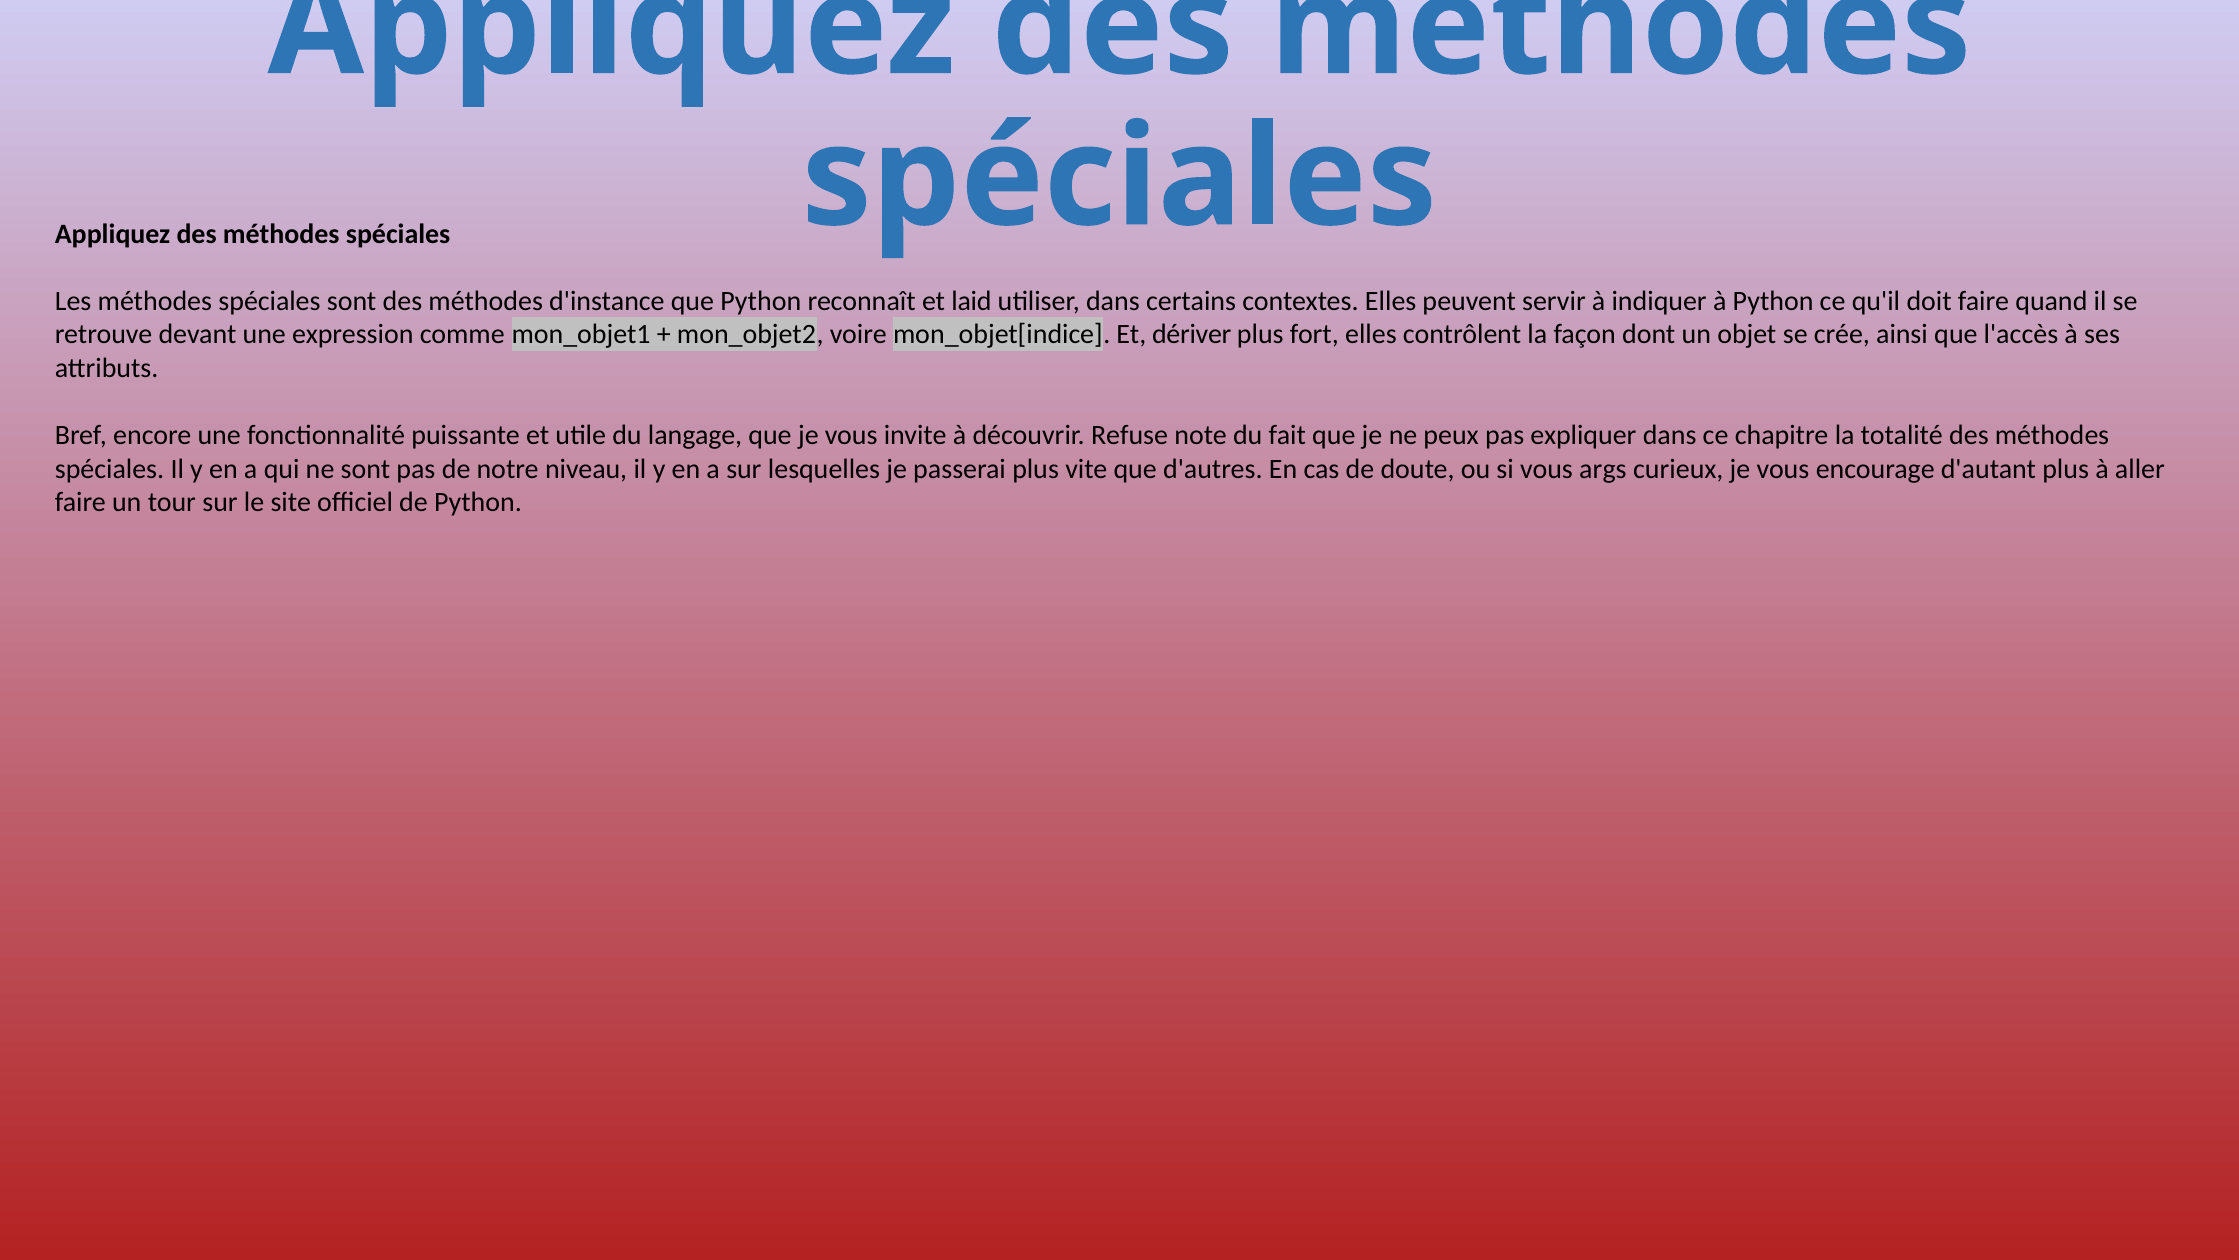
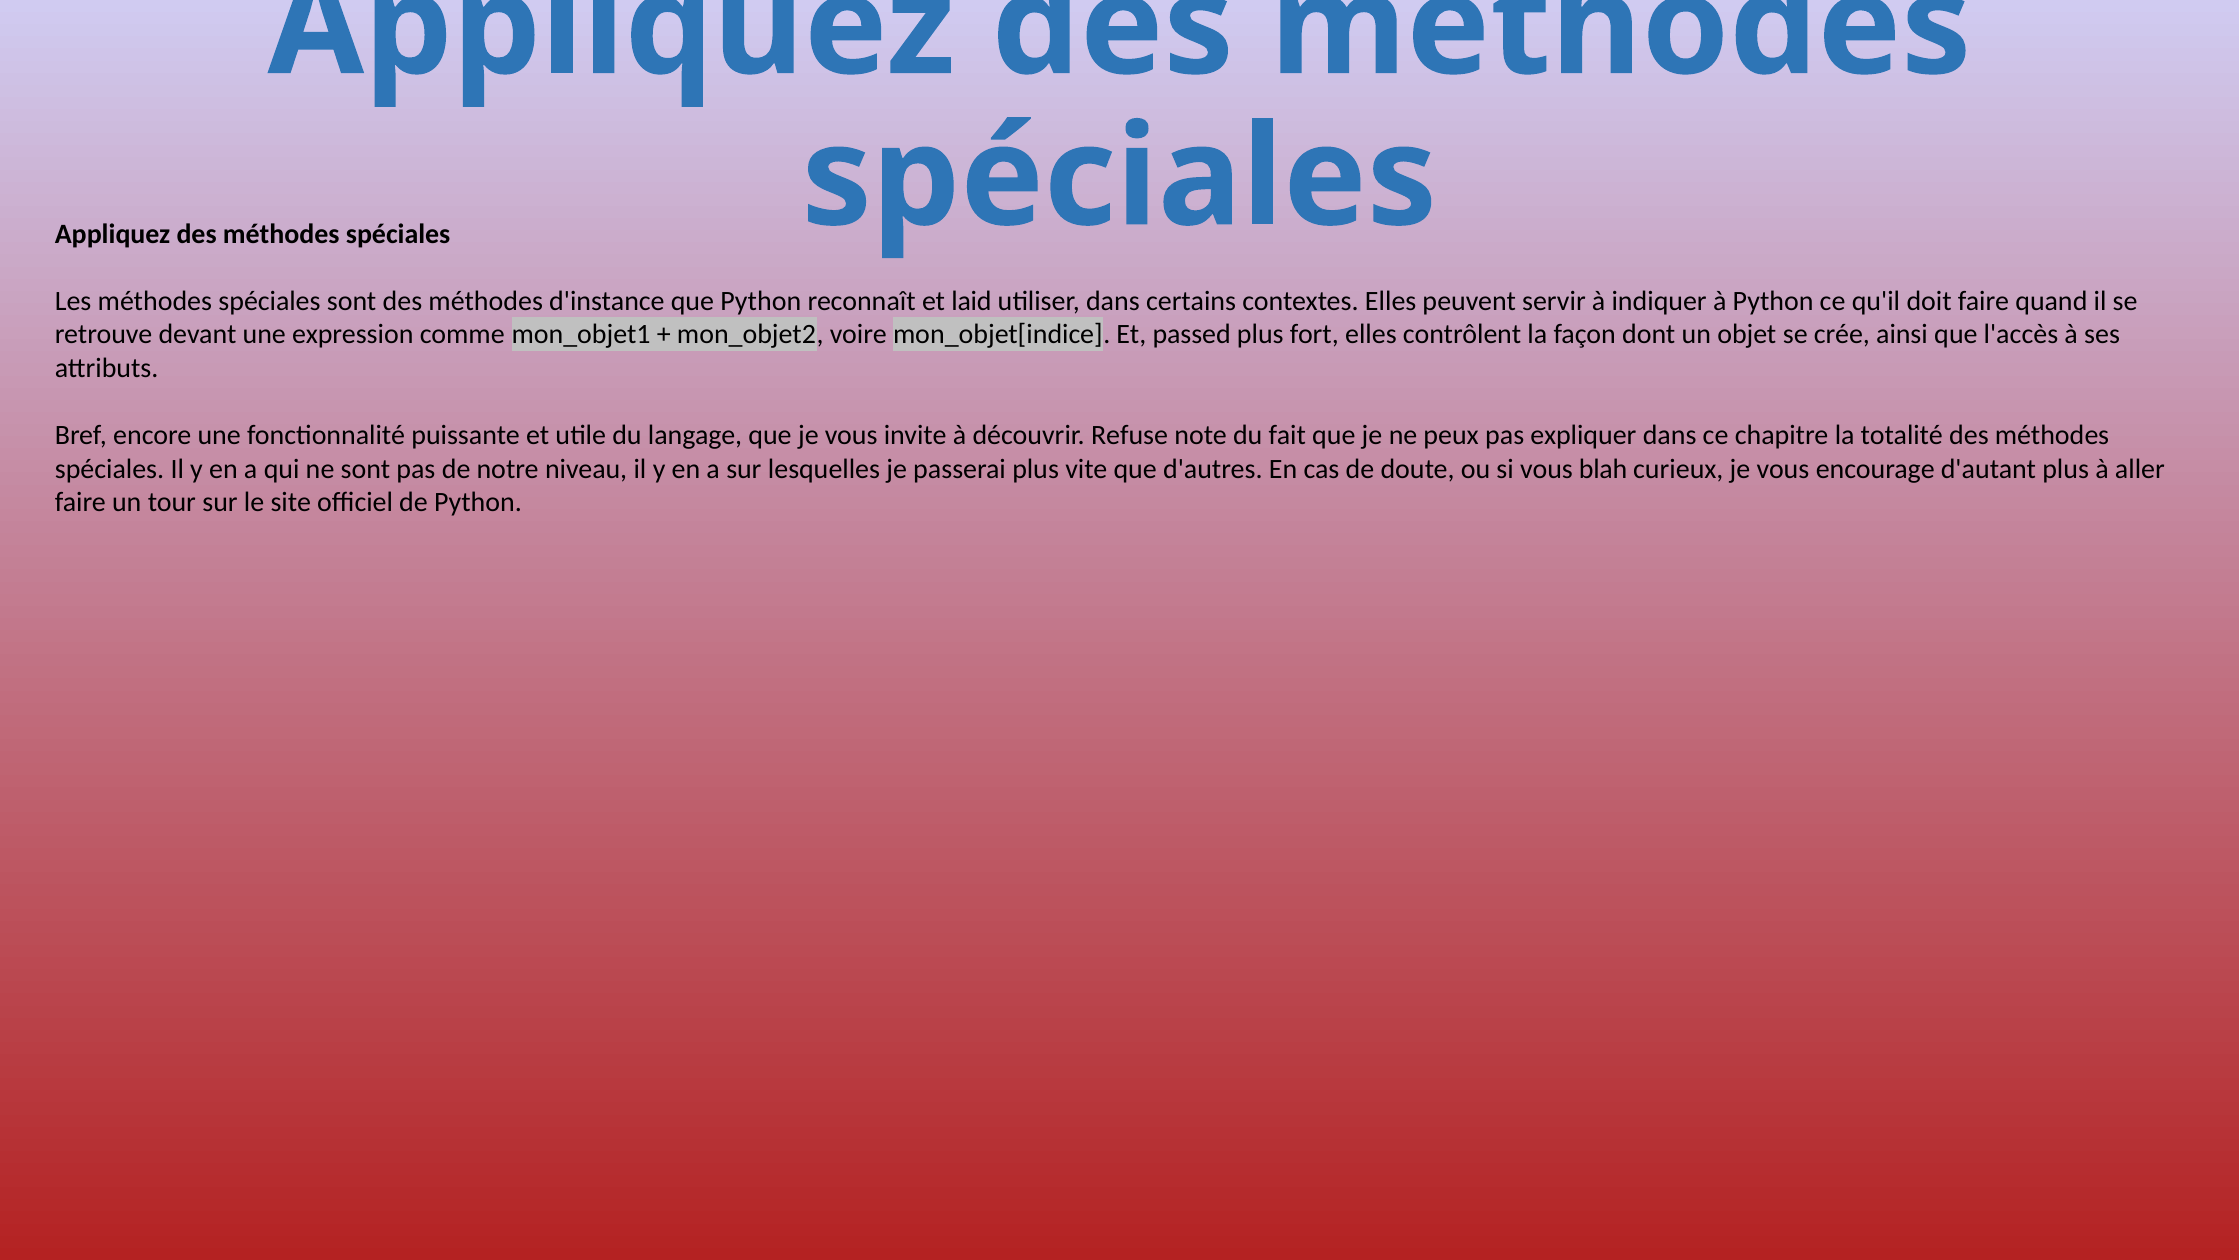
dériver: dériver -> passed (1192, 335)
args: args -> blah (1603, 469)
